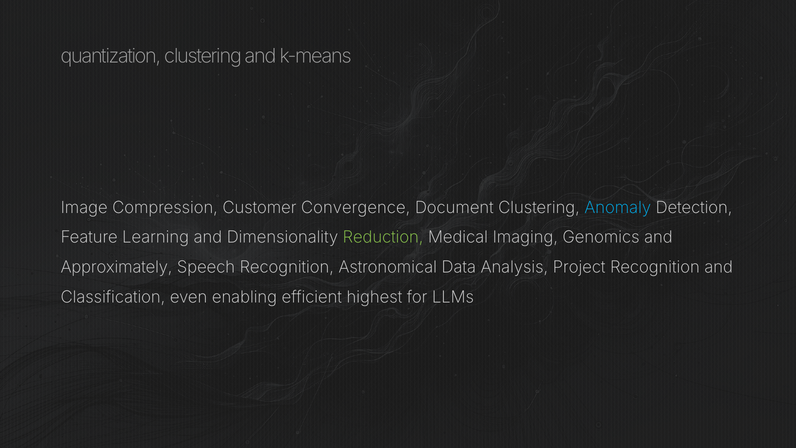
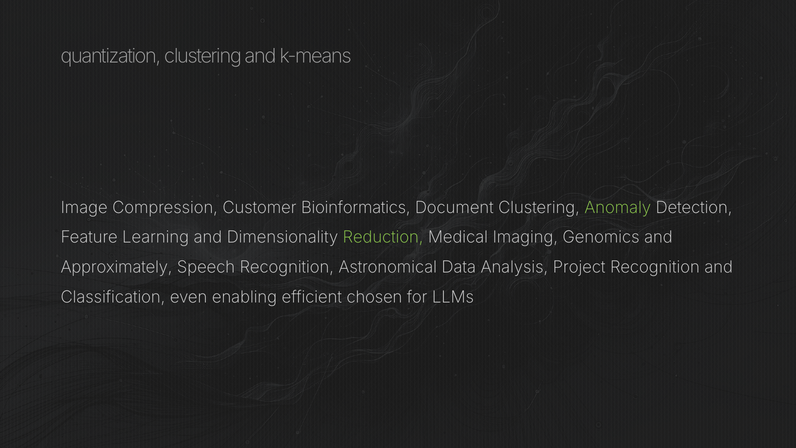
Convergence: Convergence -> Bioinformatics (356, 208)
Anomaly colour: light blue -> light green (618, 208)
highest: highest -> chosen (374, 297)
